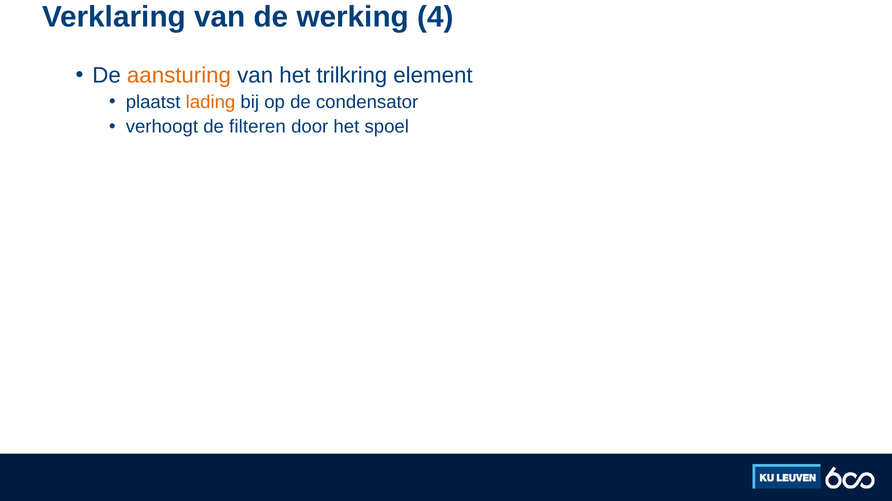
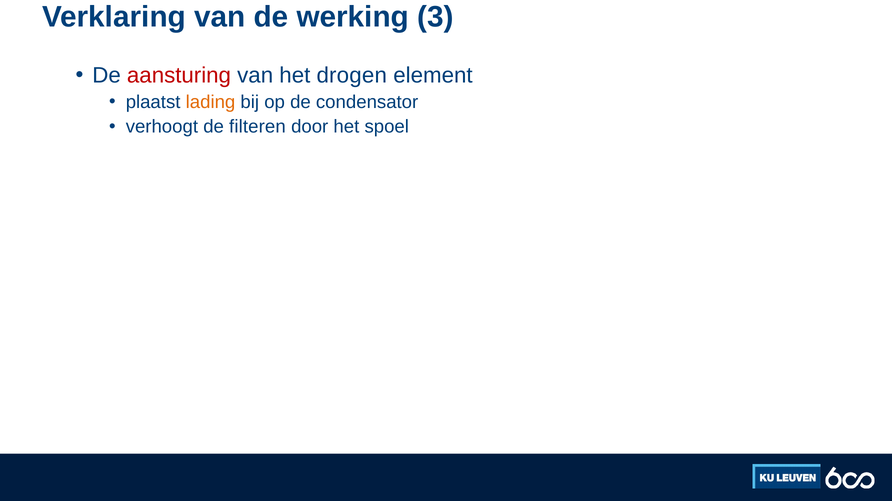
4: 4 -> 3 (435, 17)
aansturing colour: orange -> red (179, 75)
trilkring: trilkring -> drogen (352, 75)
